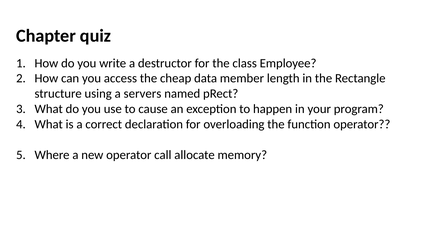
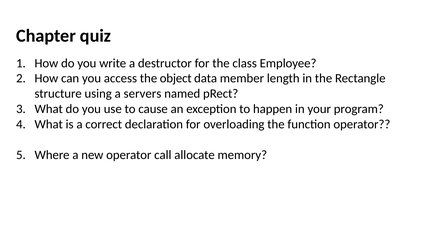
cheap: cheap -> object (176, 78)
